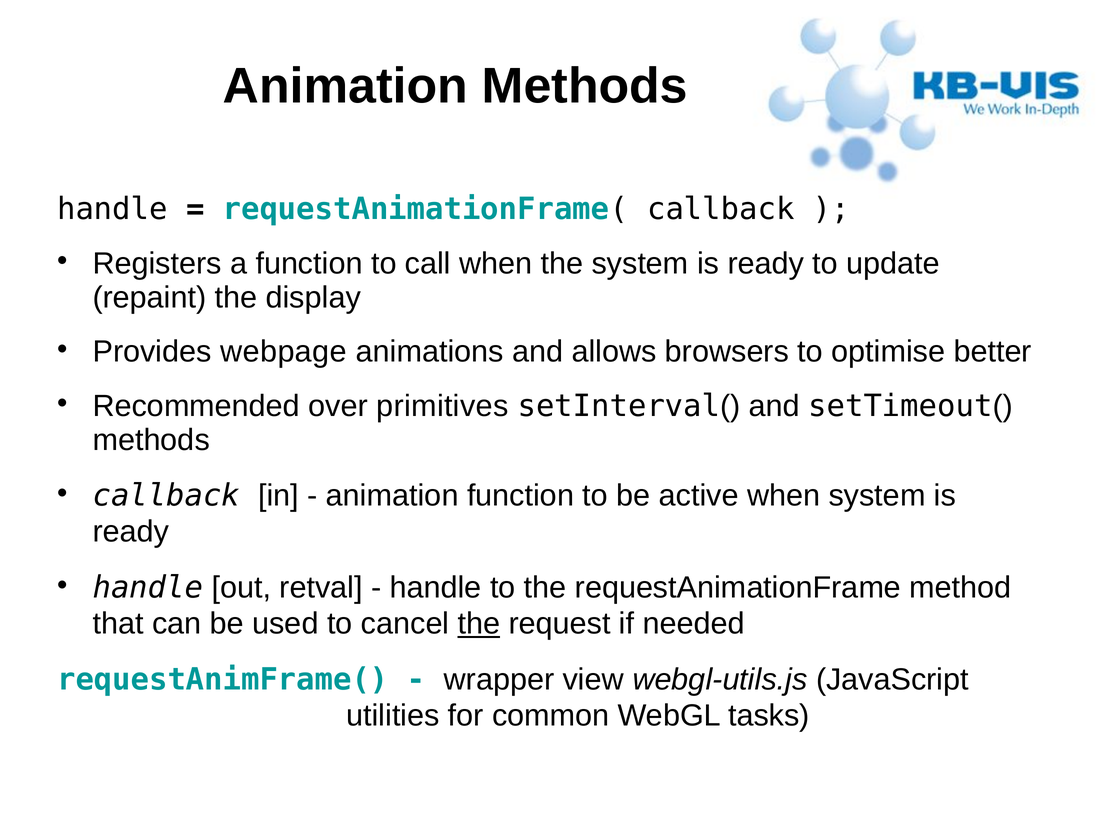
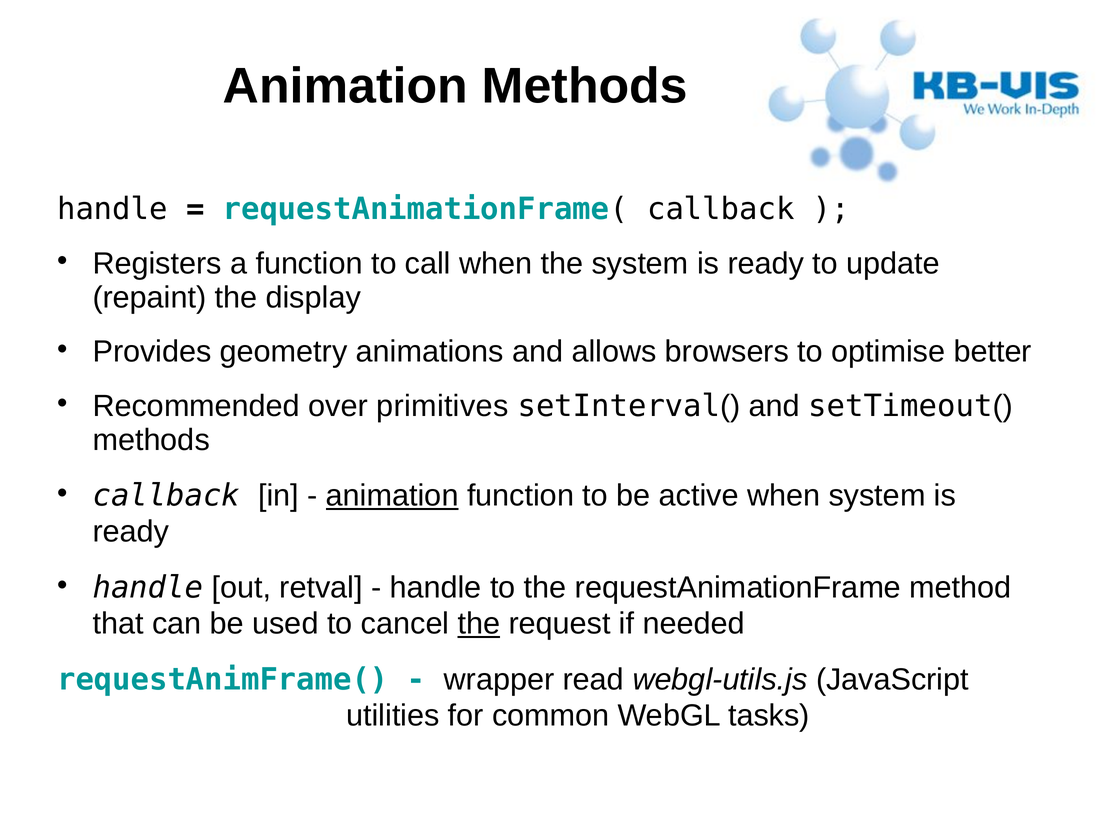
webpage: webpage -> geometry (284, 352)
animation underline: none -> present (392, 495)
view: view -> read (593, 679)
